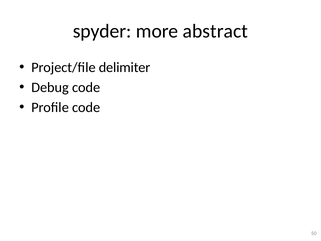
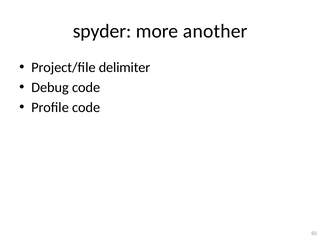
abstract: abstract -> another (215, 31)
